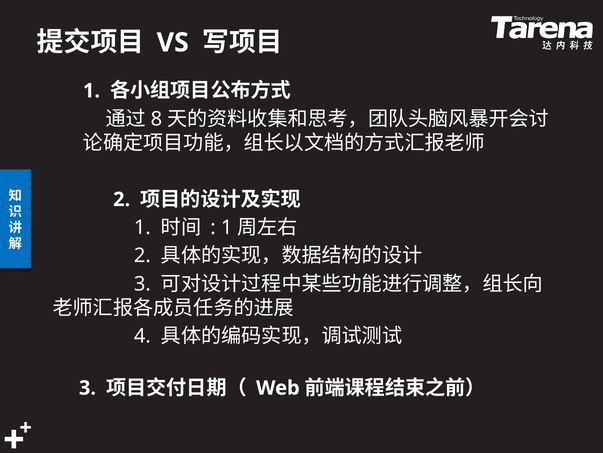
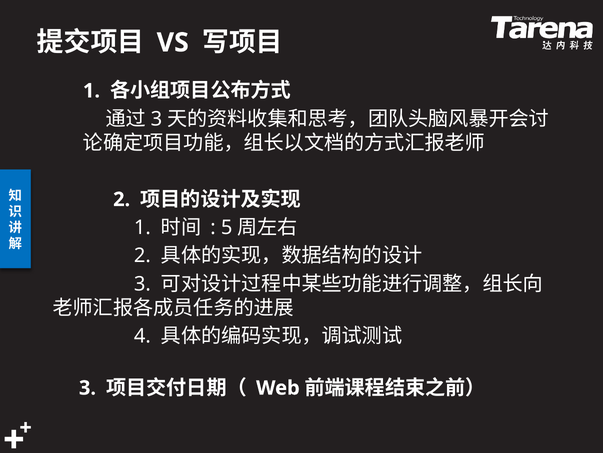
8: 8 -> 3 (157, 119)
1: 1 -> 5 (227, 227)
